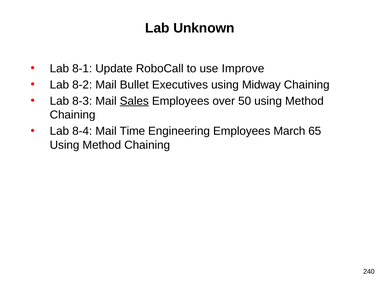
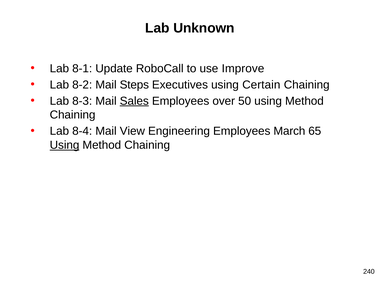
Bullet: Bullet -> Steps (134, 85)
Midway: Midway -> Certain (261, 85)
Time: Time -> View (132, 131)
Using underline: none -> present (65, 145)
